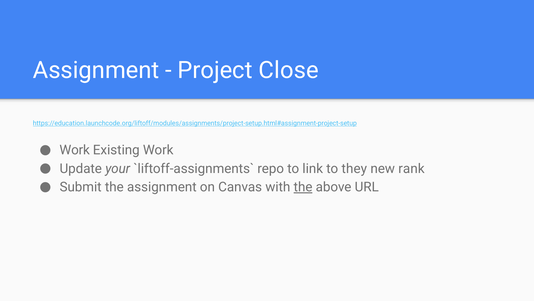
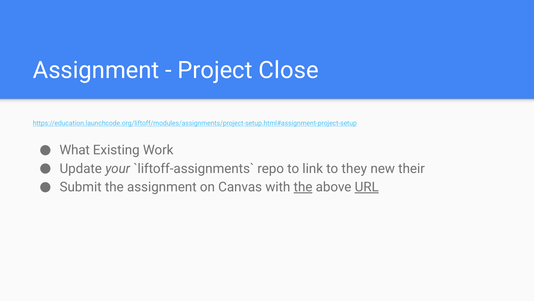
Work: Work -> What (75, 150)
rank: rank -> their (412, 168)
URL underline: none -> present (367, 187)
